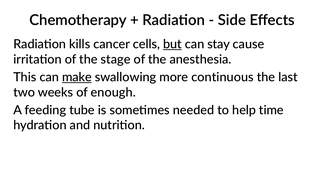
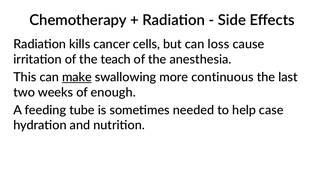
but underline: present -> none (172, 44)
stay: stay -> loss (218, 44)
stage: stage -> teach (116, 59)
time: time -> case (271, 110)
